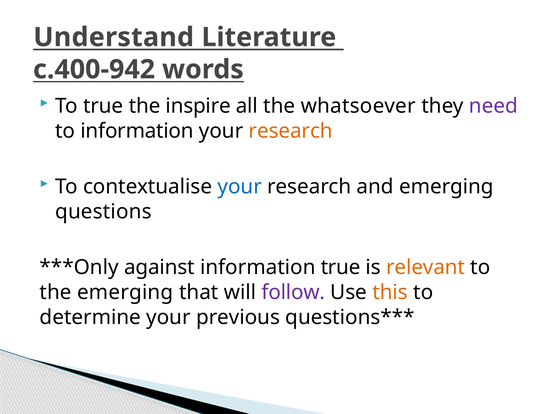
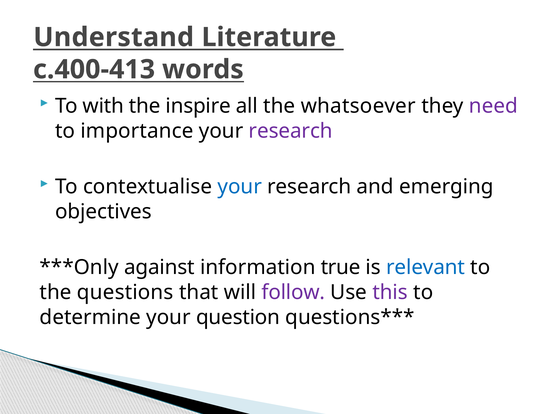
c.400-942: c.400-942 -> c.400-413 (94, 69)
To true: true -> with (103, 106)
to information: information -> importance (137, 131)
research colour: orange -> purple (291, 131)
questions: questions -> objectives (103, 212)
relevant colour: orange -> blue (426, 267)
the emerging: emerging -> questions (125, 292)
this colour: orange -> purple (390, 292)
previous: previous -> question (238, 317)
